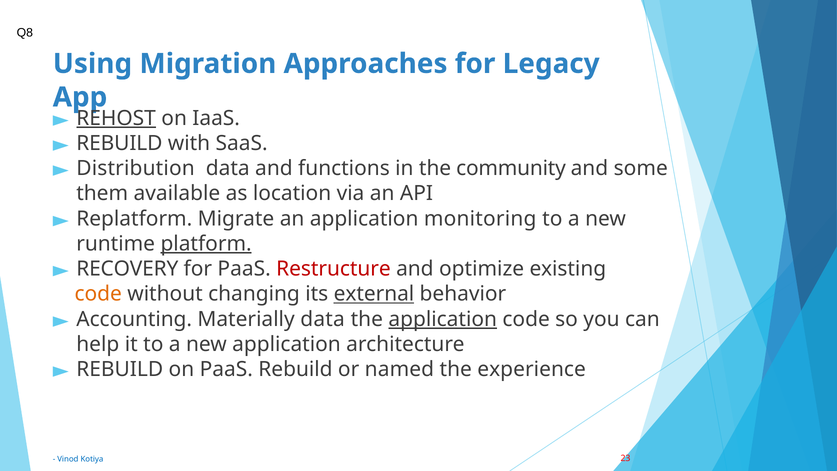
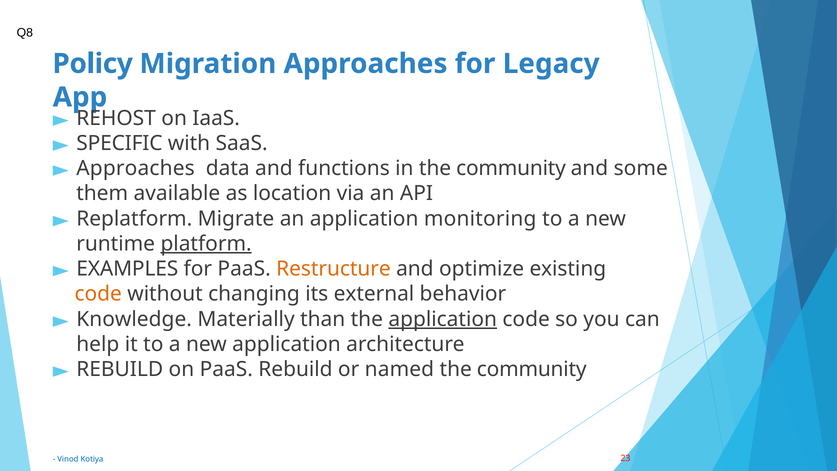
Using: Using -> Policy (93, 64)
REHOST underline: present -> none (116, 118)
REBUILD: REBUILD -> SPECIFIC (119, 143)
Distribution: Distribution -> Approaches (136, 168)
RECOVERY: RECOVERY -> EXAMPLES (127, 269)
Restructure colour: red -> orange (333, 269)
external underline: present -> none (374, 294)
Accounting: Accounting -> Knowledge (134, 319)
Materially data: data -> than (323, 319)
experience: experience -> community (532, 369)
